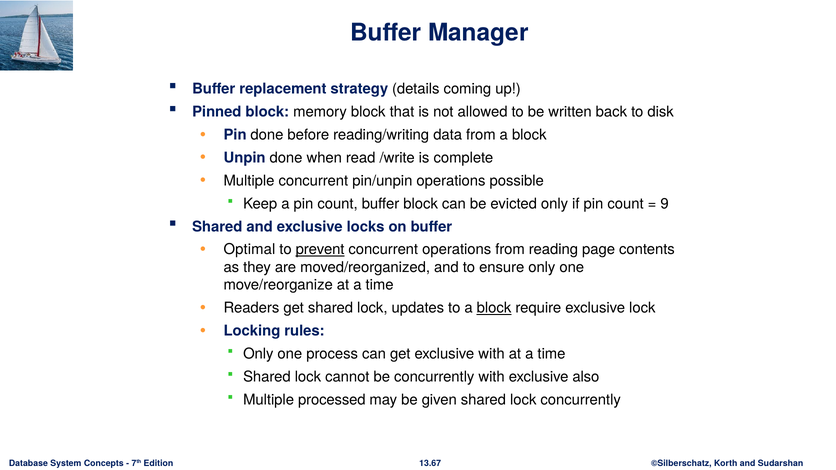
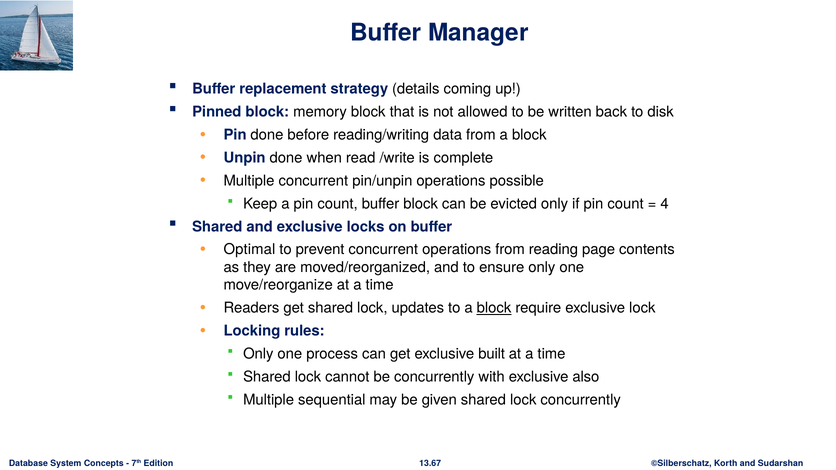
9: 9 -> 4 (665, 204)
prevent underline: present -> none (320, 250)
exclusive with: with -> built (492, 354)
processed: processed -> sequential (332, 400)
